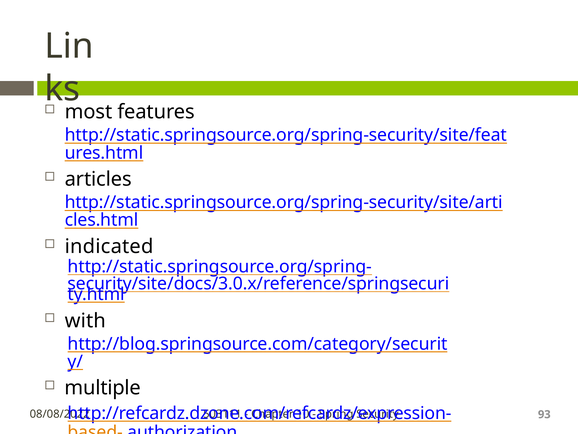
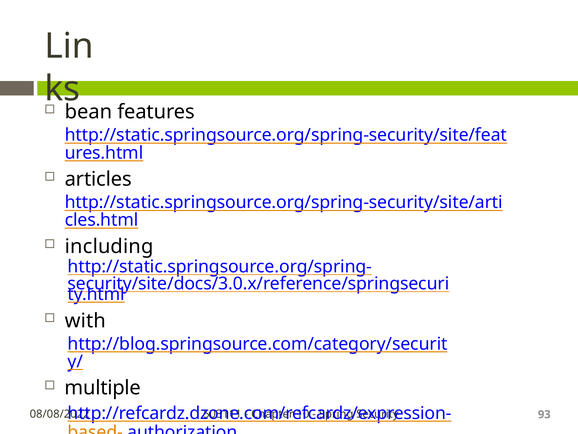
most: most -> bean (88, 112)
indicated: indicated -> including (109, 246)
